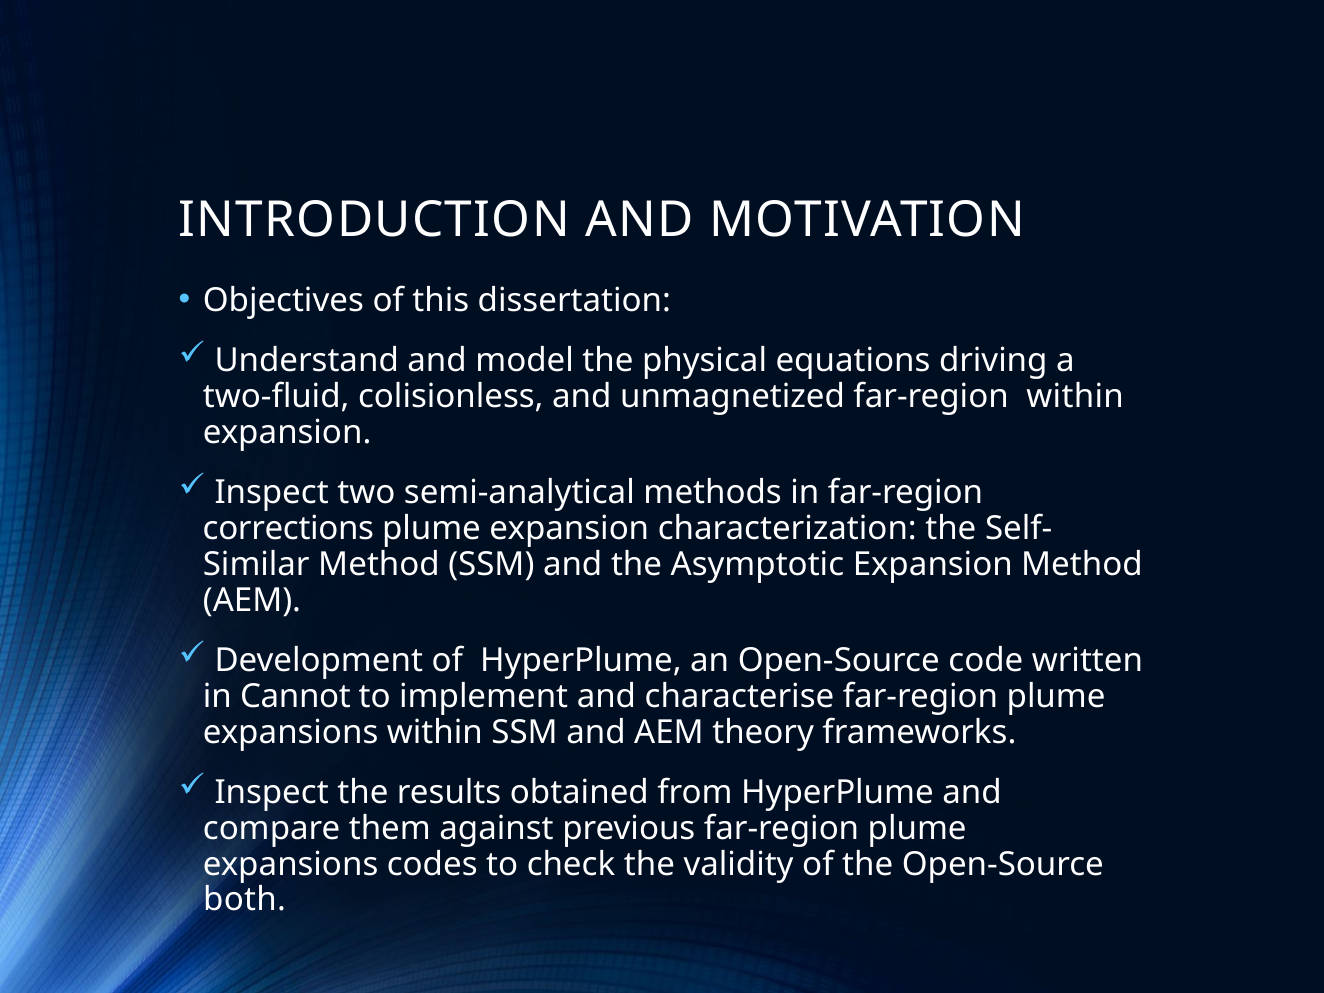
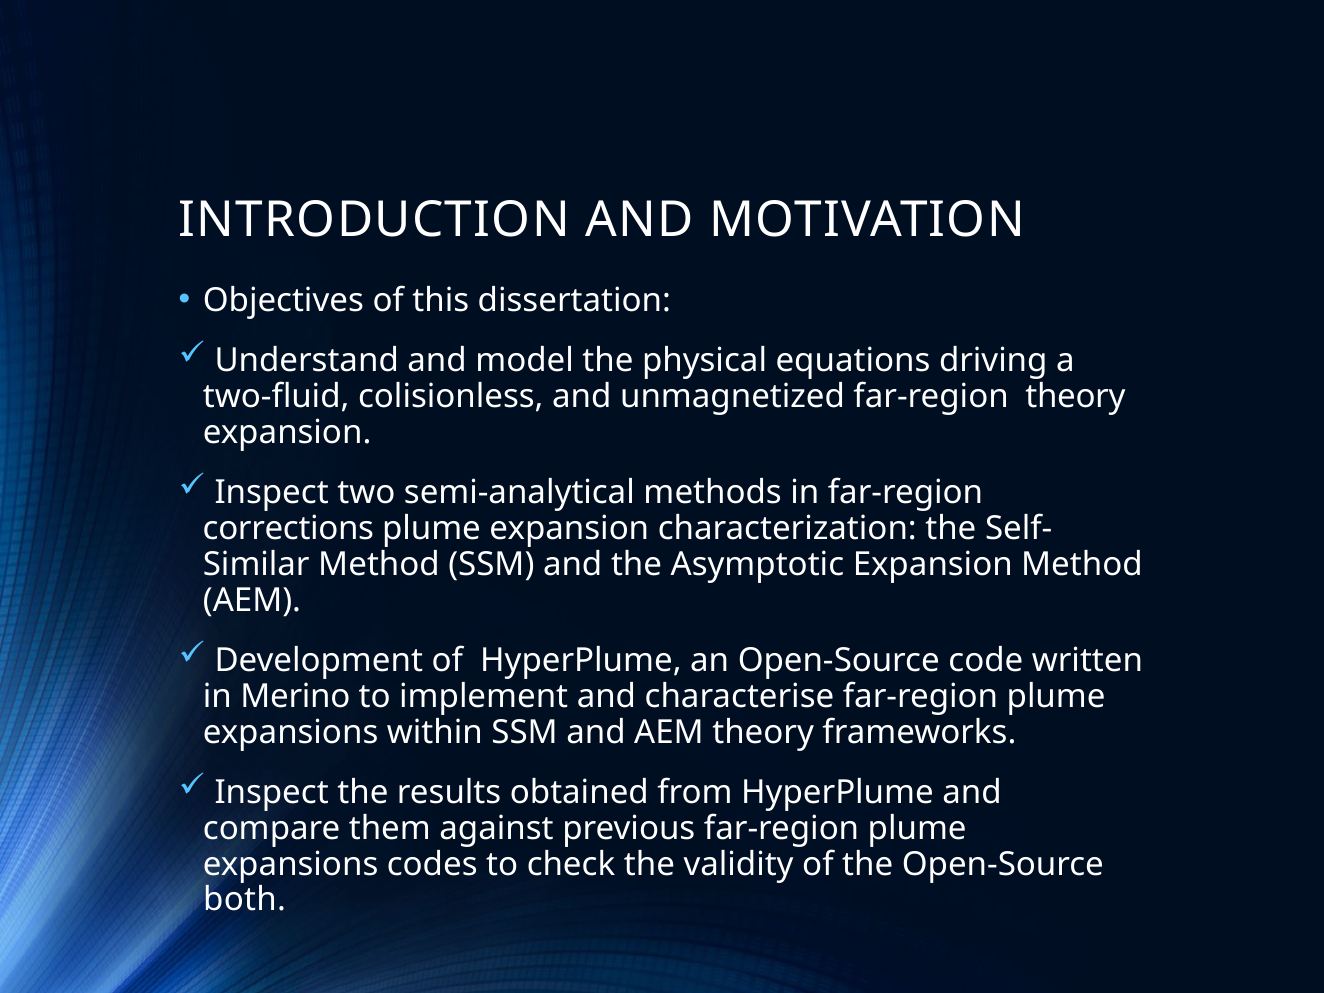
far-region within: within -> theory (1075, 396)
Cannot: Cannot -> Merino (295, 696)
